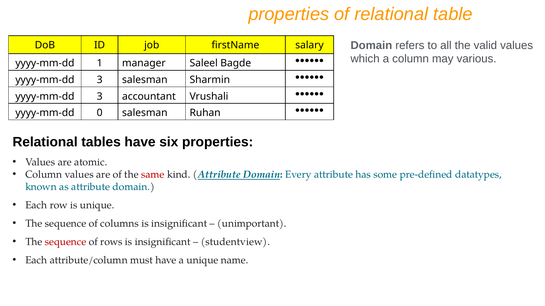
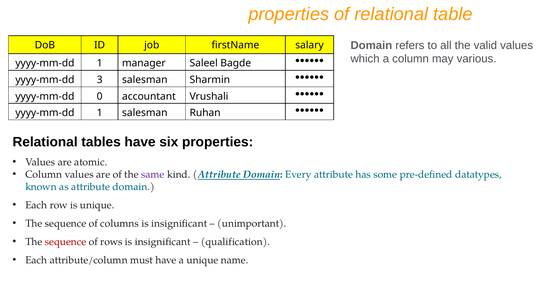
3: 3 -> 0 (100, 97)
0: 0 -> 1 (100, 113)
same colour: red -> purple (153, 175)
studentview: studentview -> qualification (235, 242)
